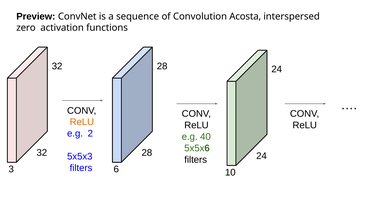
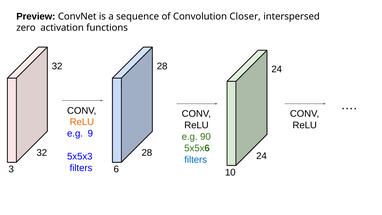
Acosta: Acosta -> Closer (245, 16)
2: 2 -> 9 (90, 133)
40: 40 -> 90 (205, 137)
filters colour: black -> blue (196, 160)
